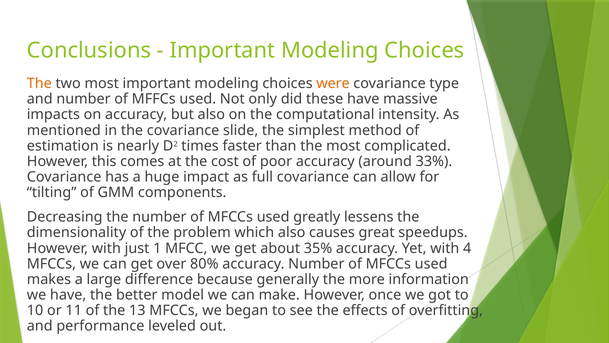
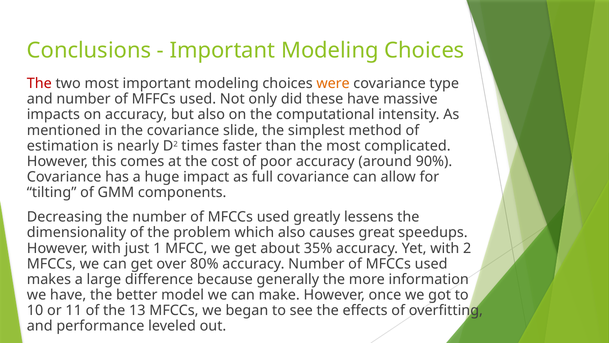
The colour: orange -> red (39, 84)
33%: 33% -> 90% (434, 161)
4: 4 -> 2 (467, 248)
